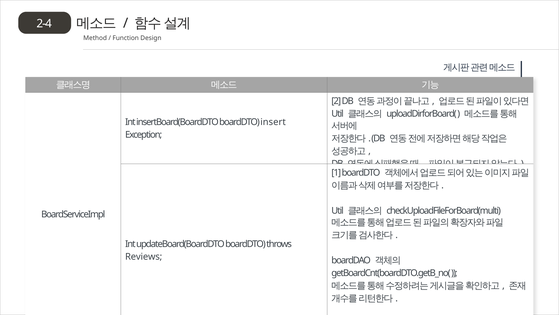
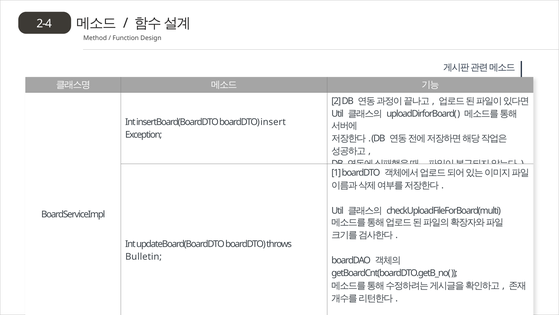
Reviews: Reviews -> Bulletin (144, 256)
